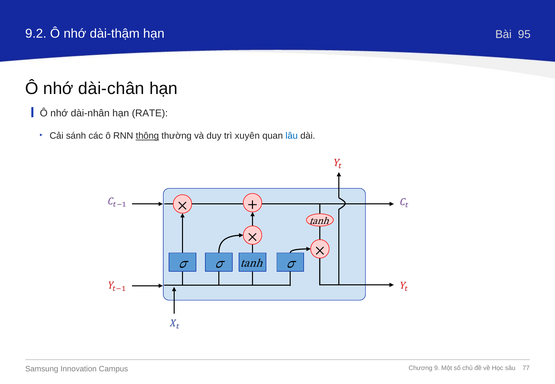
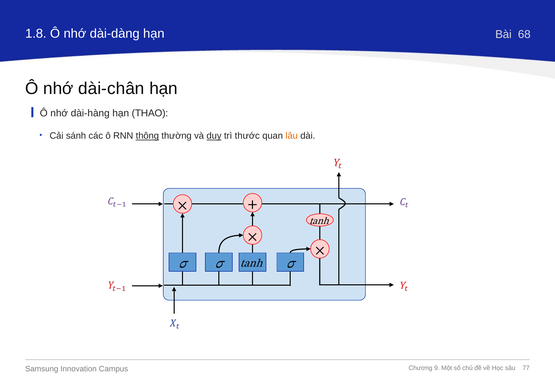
9.2: 9.2 -> 1.8 (36, 34)
dài-thậm: dài-thậm -> dài-dàng (115, 34)
95: 95 -> 68 (524, 35)
dài-nhân: dài-nhân -> dài-hàng (90, 113)
RATE: RATE -> THAO (150, 113)
duy underline: none -> present (214, 136)
xuyên: xuyên -> thước (247, 136)
lâu colour: blue -> orange (292, 136)
